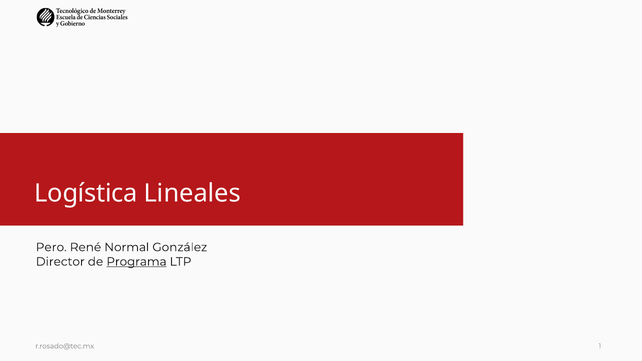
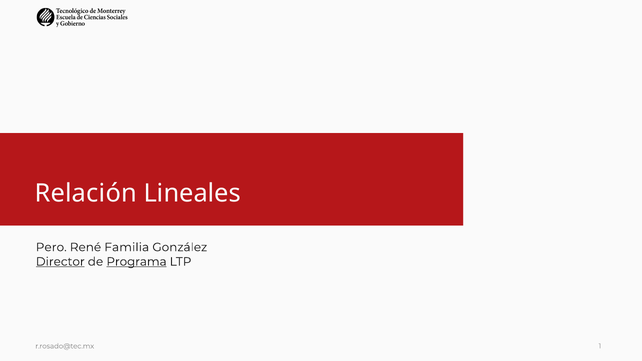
Logística: Logística -> Relación (86, 193)
Normal: Normal -> Familia (127, 247)
Director underline: none -> present (60, 262)
